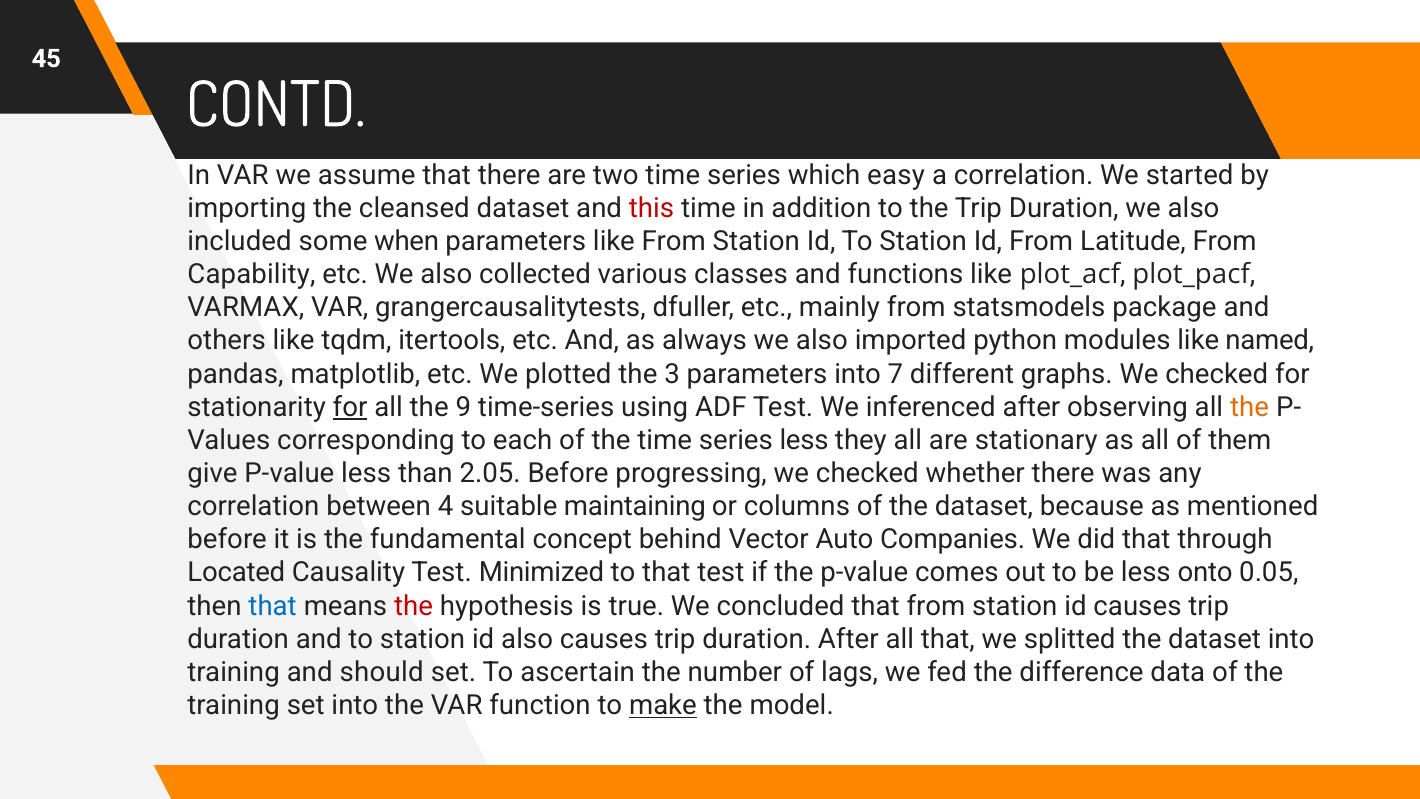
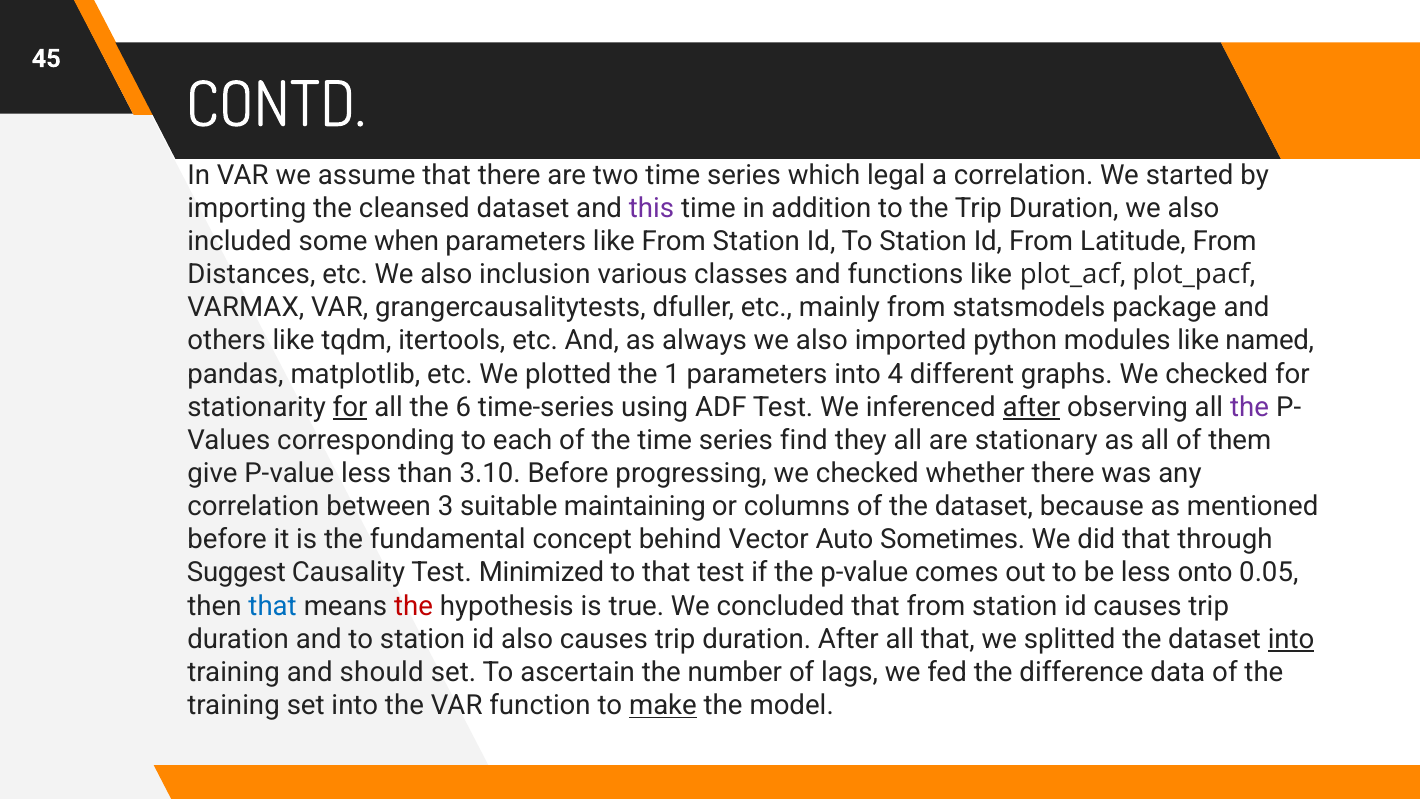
easy: easy -> legal (896, 175)
this colour: red -> purple (652, 208)
Capability: Capability -> Distances (251, 274)
collected: collected -> inclusion (535, 274)
3: 3 -> 1 (672, 374)
7: 7 -> 4 (895, 374)
9: 9 -> 6 (463, 407)
after underline: none -> present (1031, 407)
the colour: orange -> purple (1250, 407)
series less: less -> find (804, 440)
2.05: 2.05 -> 3.10 (490, 473)
4: 4 -> 3 (446, 506)
Companies: Companies -> Sometimes (953, 540)
Located: Located -> Suggest (236, 573)
into underline: none -> present (1291, 639)
